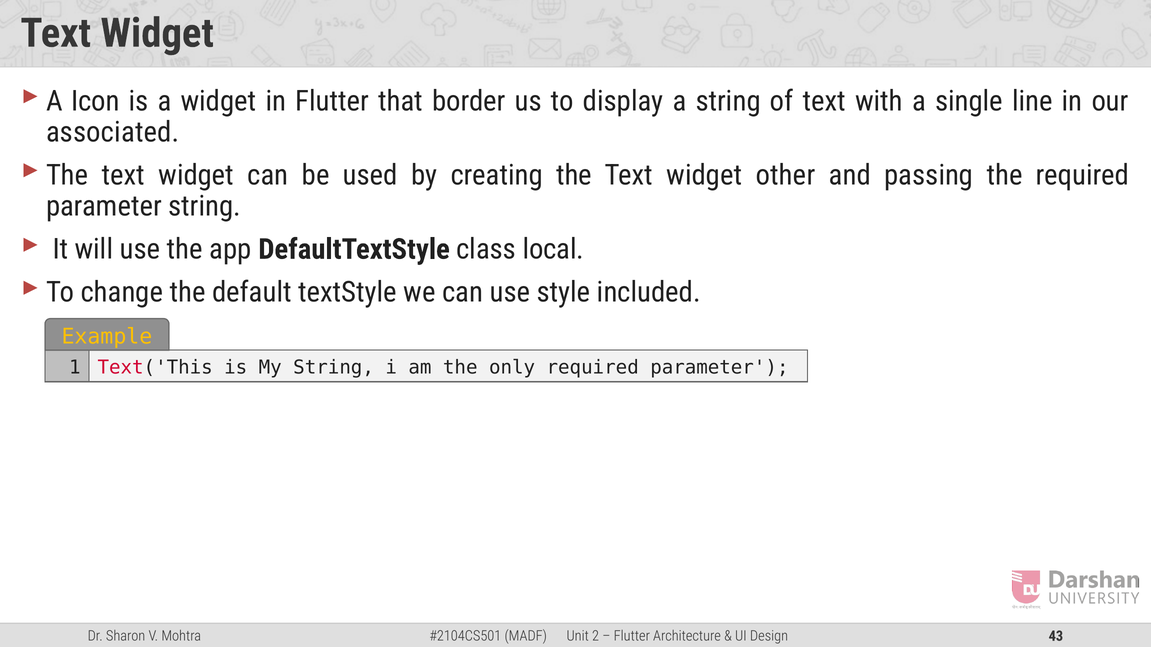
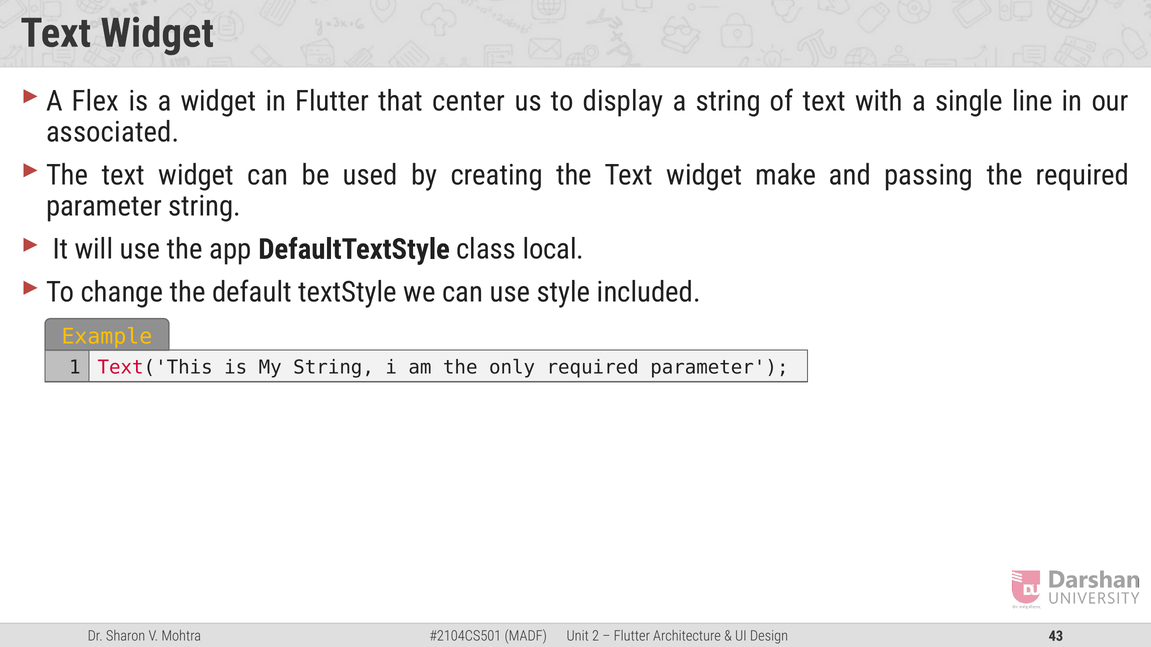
Icon: Icon -> Flex (95, 101)
border: border -> center (469, 101)
other: other -> make (786, 175)
